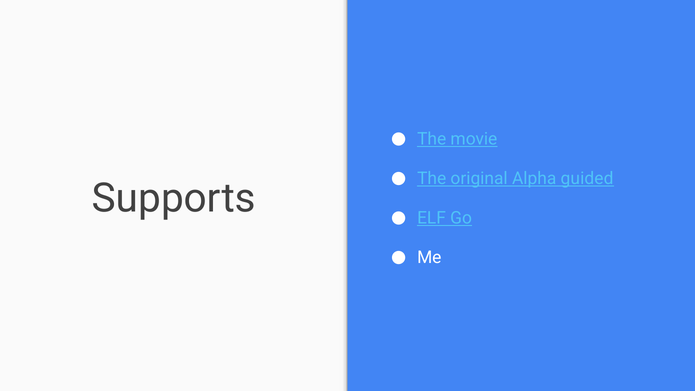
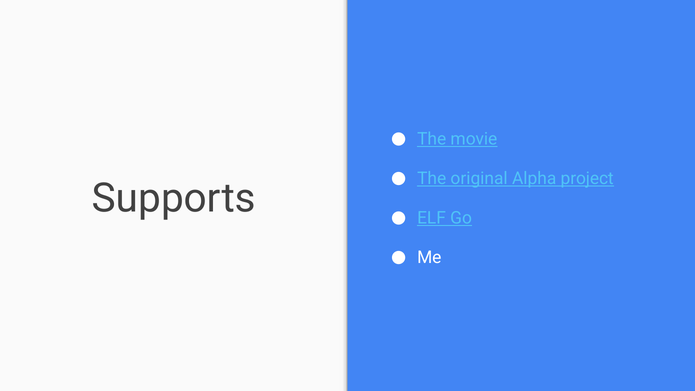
guided: guided -> project (587, 179)
